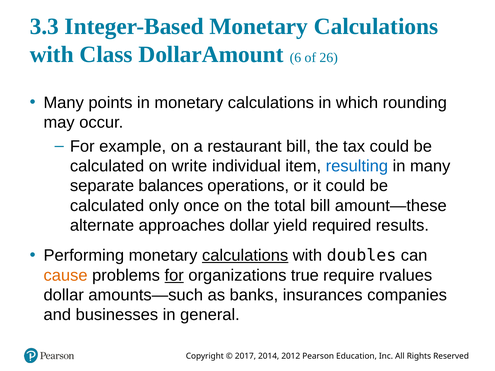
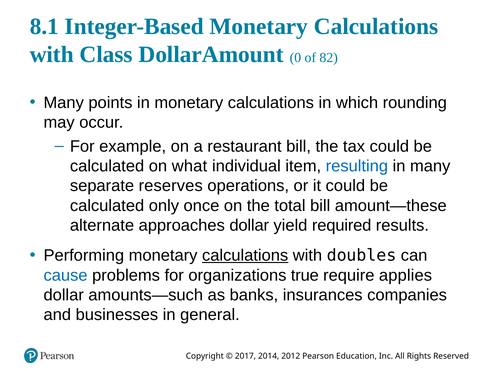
3.3: 3.3 -> 8.1 (44, 27)
6: 6 -> 0 (295, 58)
26: 26 -> 82 (329, 58)
write: write -> what (189, 166)
balances: balances -> reserves (171, 186)
cause colour: orange -> blue (66, 275)
for underline: present -> none (174, 275)
rvalues: rvalues -> applies (406, 275)
